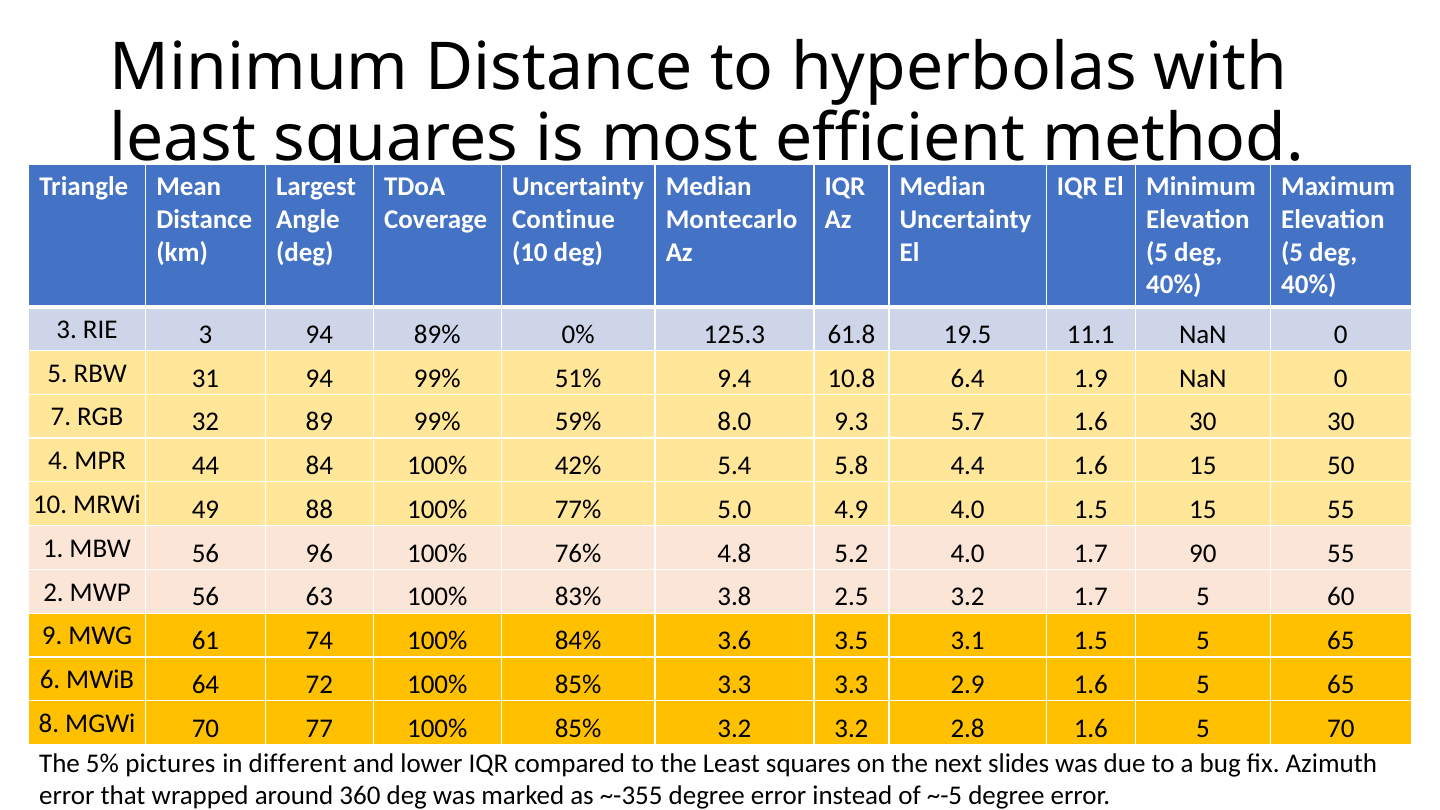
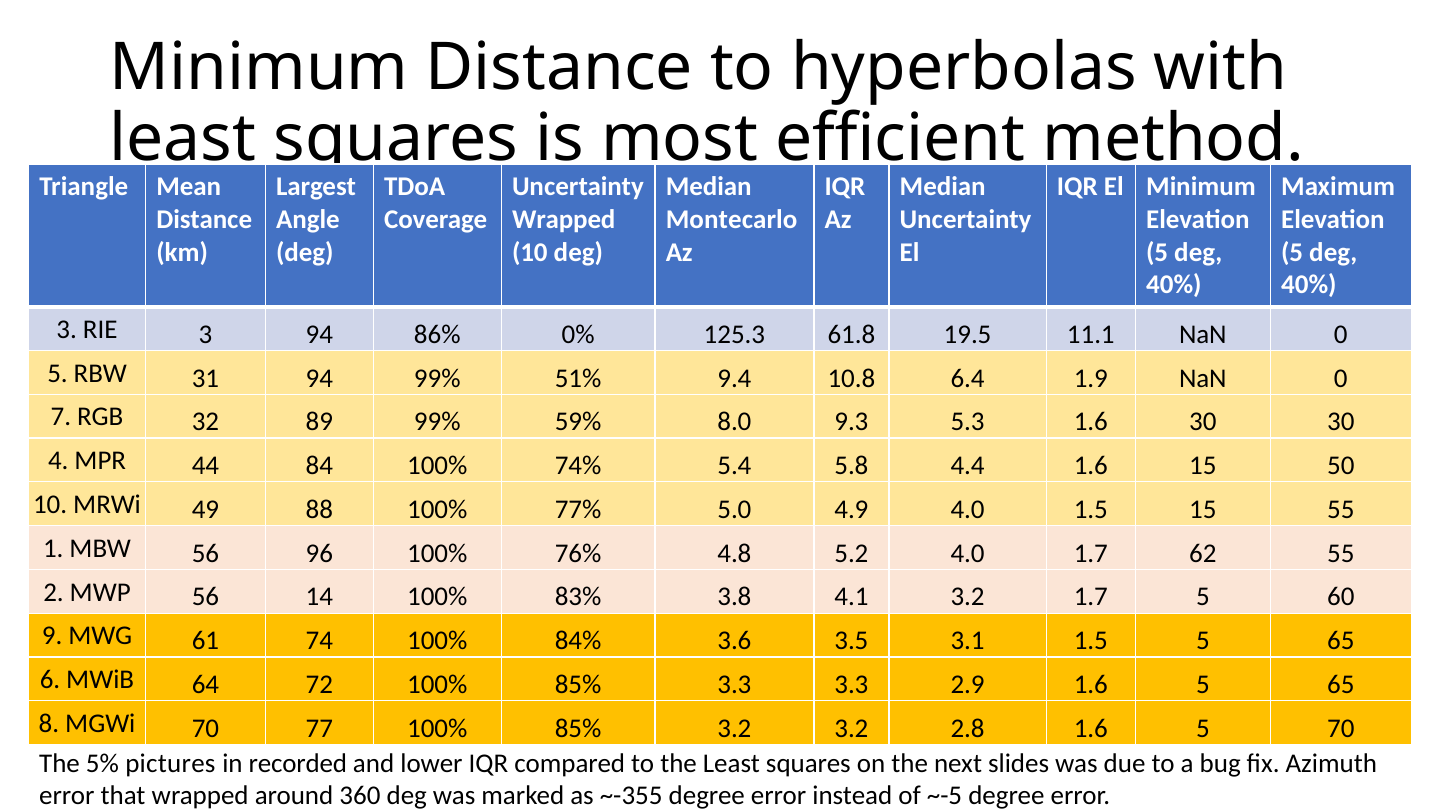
Continue: Continue -> Wrapped (564, 219)
89%: 89% -> 86% (437, 334)
5.7: 5.7 -> 5.3 (968, 422)
42%: 42% -> 74% (578, 466)
90: 90 -> 62 (1203, 553)
63: 63 -> 14 (319, 597)
2.5: 2.5 -> 4.1 (851, 597)
different: different -> recorded (298, 763)
